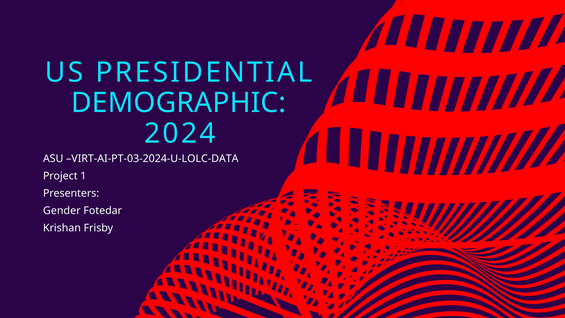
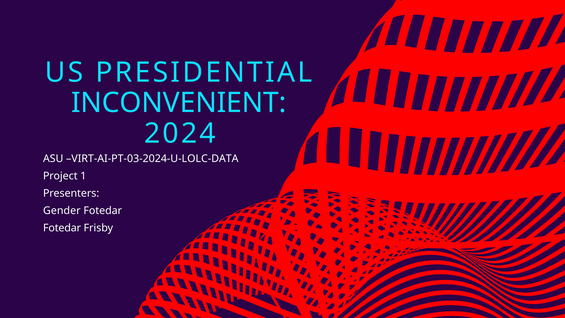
DEMOGRAPHIC: DEMOGRAPHIC -> INCONVENIENT (179, 103)
Krishan: Krishan -> Fotedar (62, 228)
